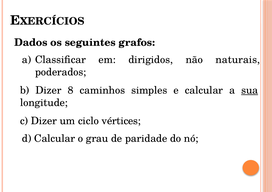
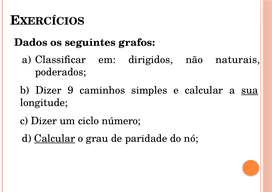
8: 8 -> 9 (71, 90)
vértices: vértices -> número (121, 121)
Calcular underline: none -> present (55, 139)
